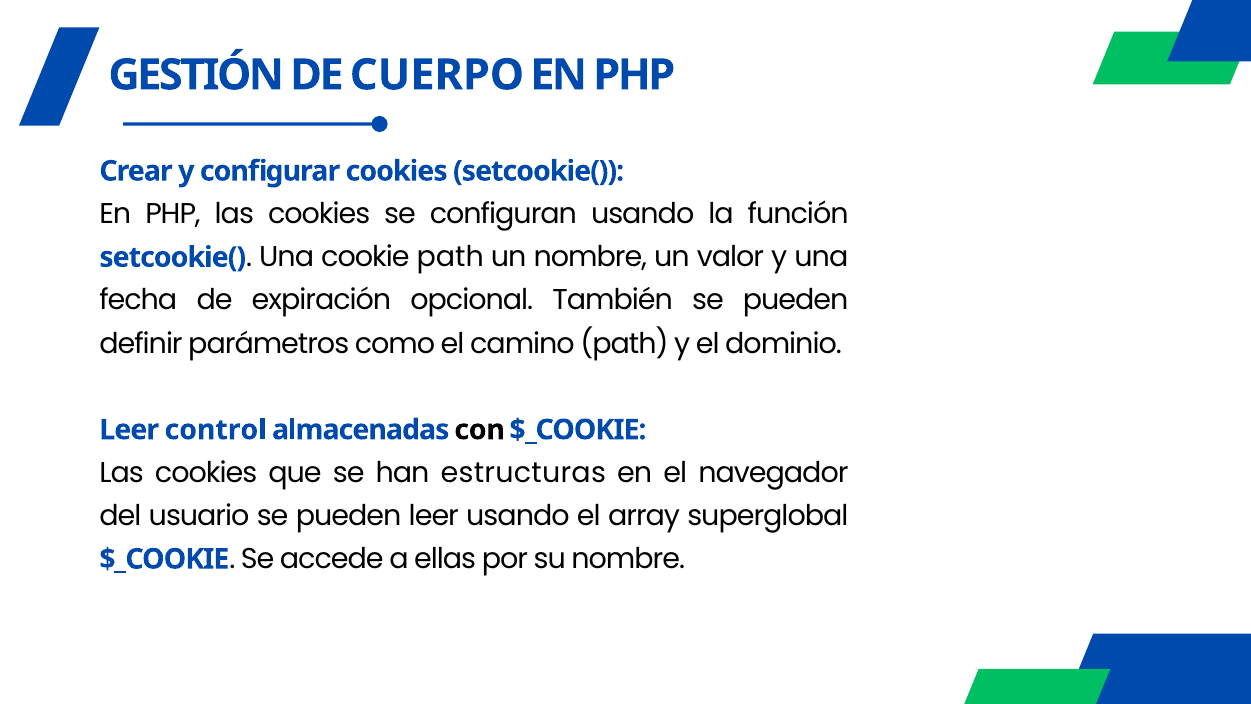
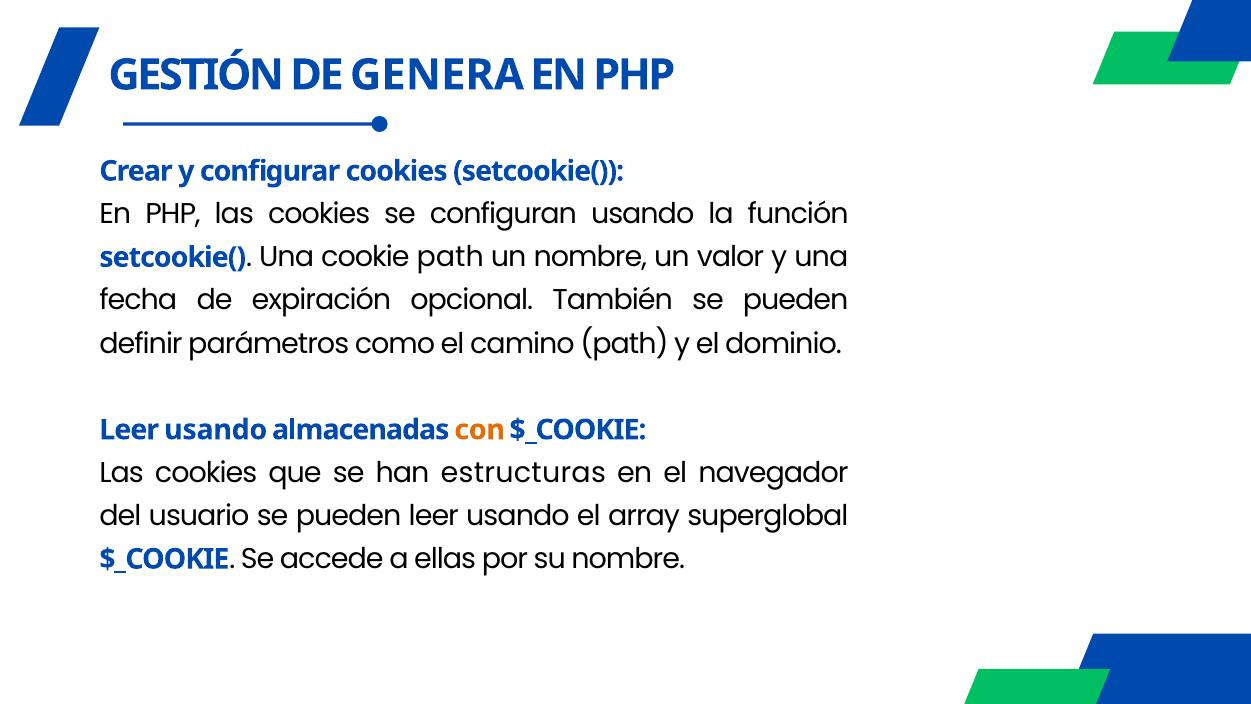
CUERPO: CUERPO -> GENERA (437, 75)
control: control -> usando (216, 430)
con colour: black -> orange (480, 430)
